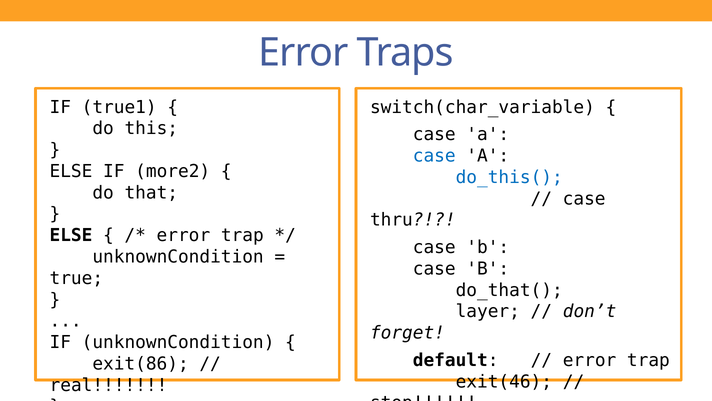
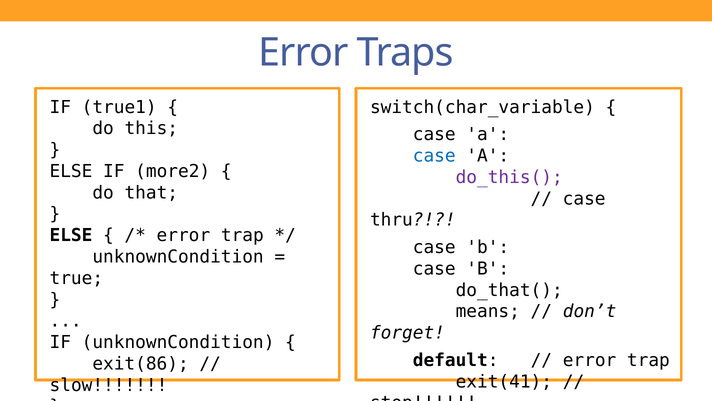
do_this( colour: blue -> purple (509, 177)
layer: layer -> means (488, 311)
exit(46: exit(46 -> exit(41 (504, 381)
real: real -> slow (108, 385)
